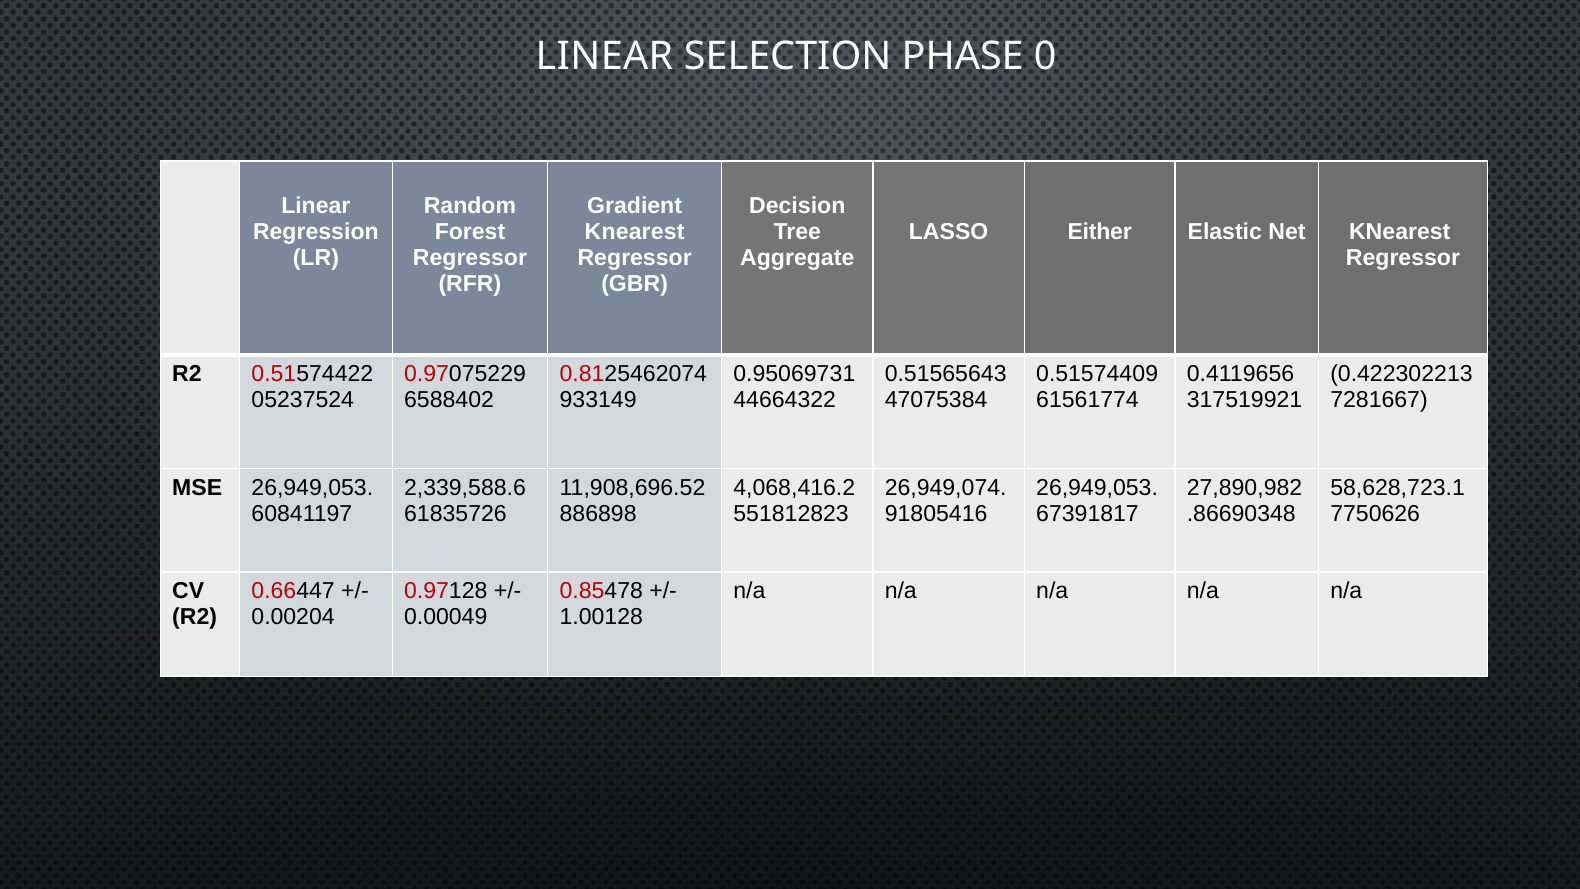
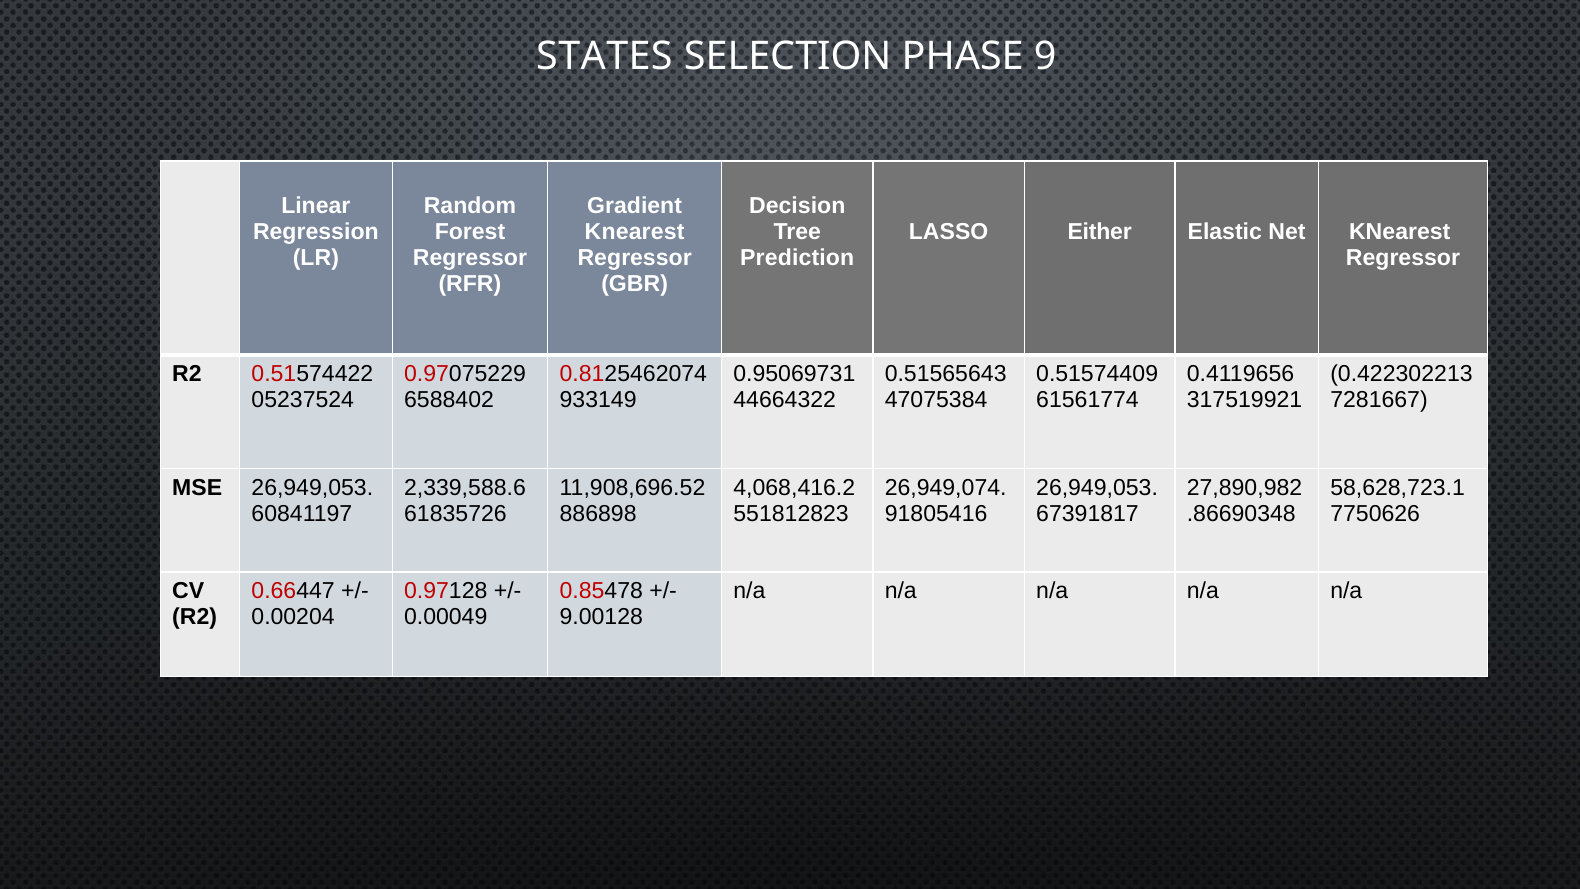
LINEAR: LINEAR -> STATES (604, 56)
0: 0 -> 9 (1045, 56)
Aggregate: Aggregate -> Prediction (797, 258)
1.00128: 1.00128 -> 9.00128 (601, 617)
